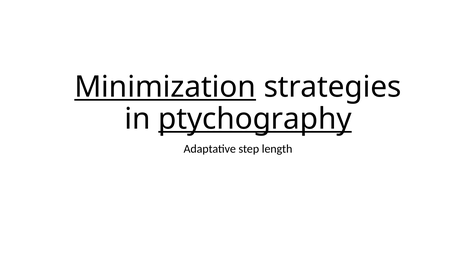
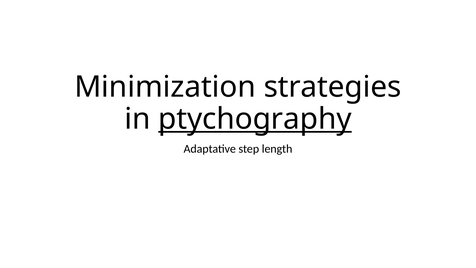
Minimization underline: present -> none (165, 87)
